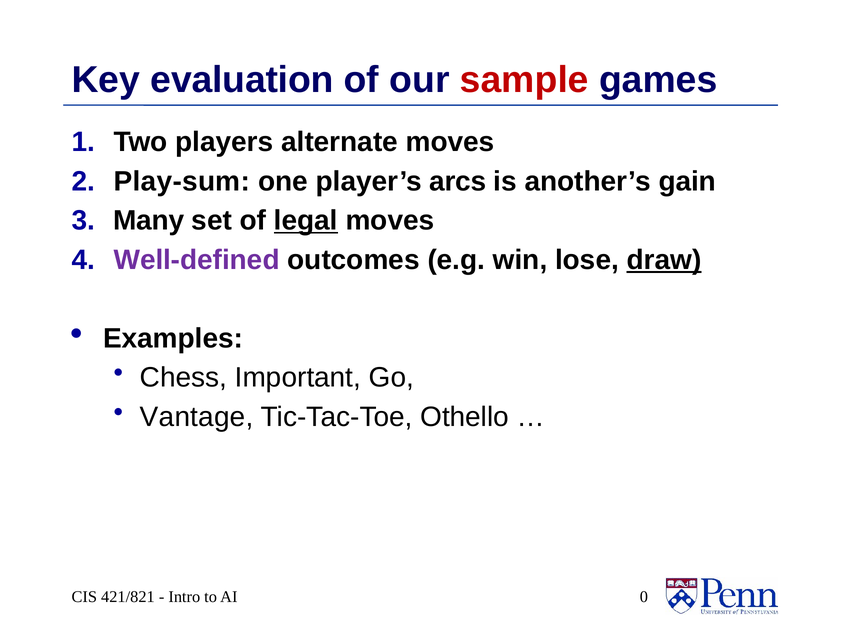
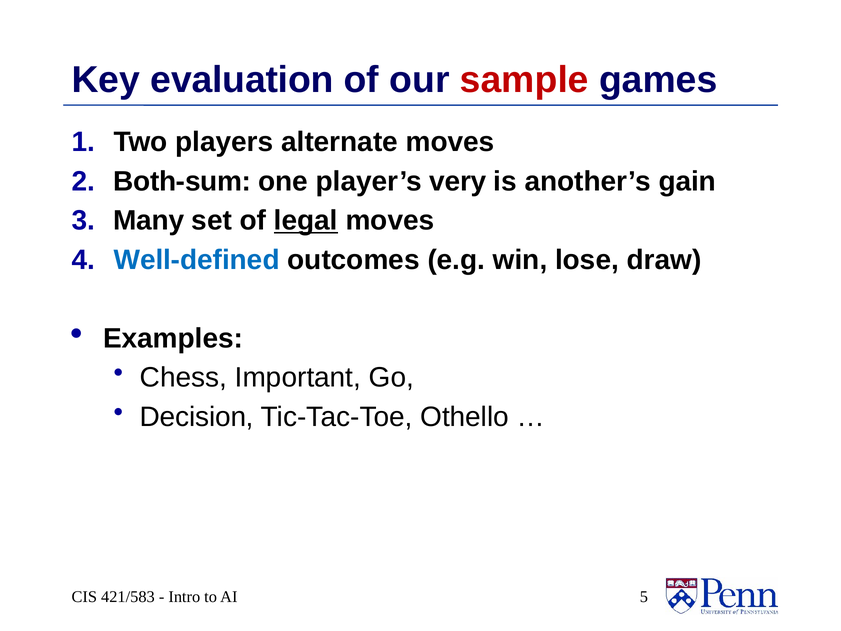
Play-sum: Play-sum -> Both-sum (182, 181)
arcs: arcs -> very (458, 181)
Well-defined colour: purple -> blue (197, 260)
draw underline: present -> none (664, 260)
Vantage: Vantage -> Decision (197, 417)
421/821: 421/821 -> 421/583 (128, 597)
0: 0 -> 5 (644, 597)
